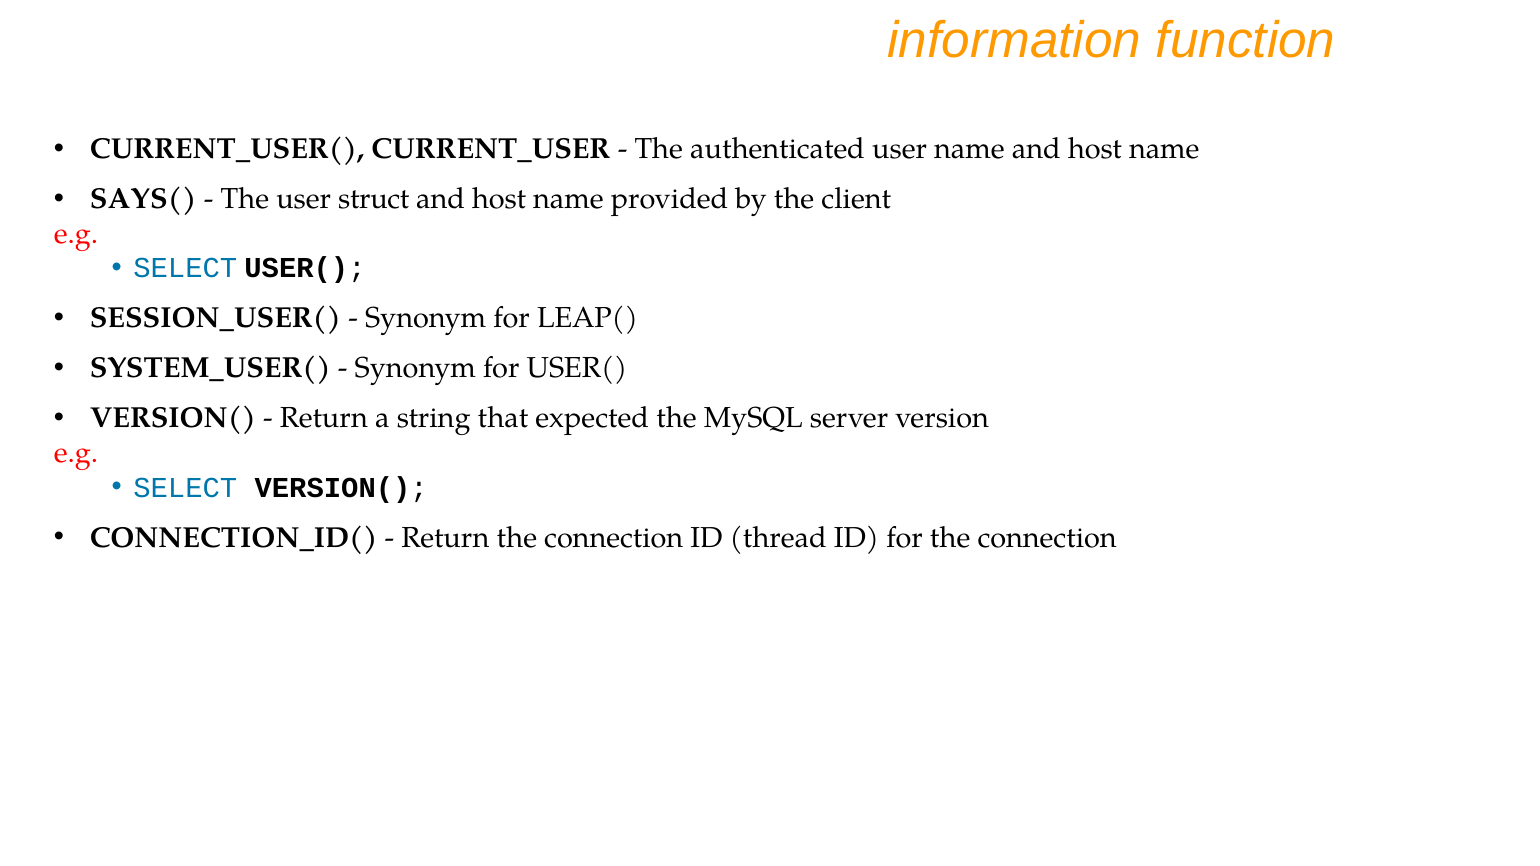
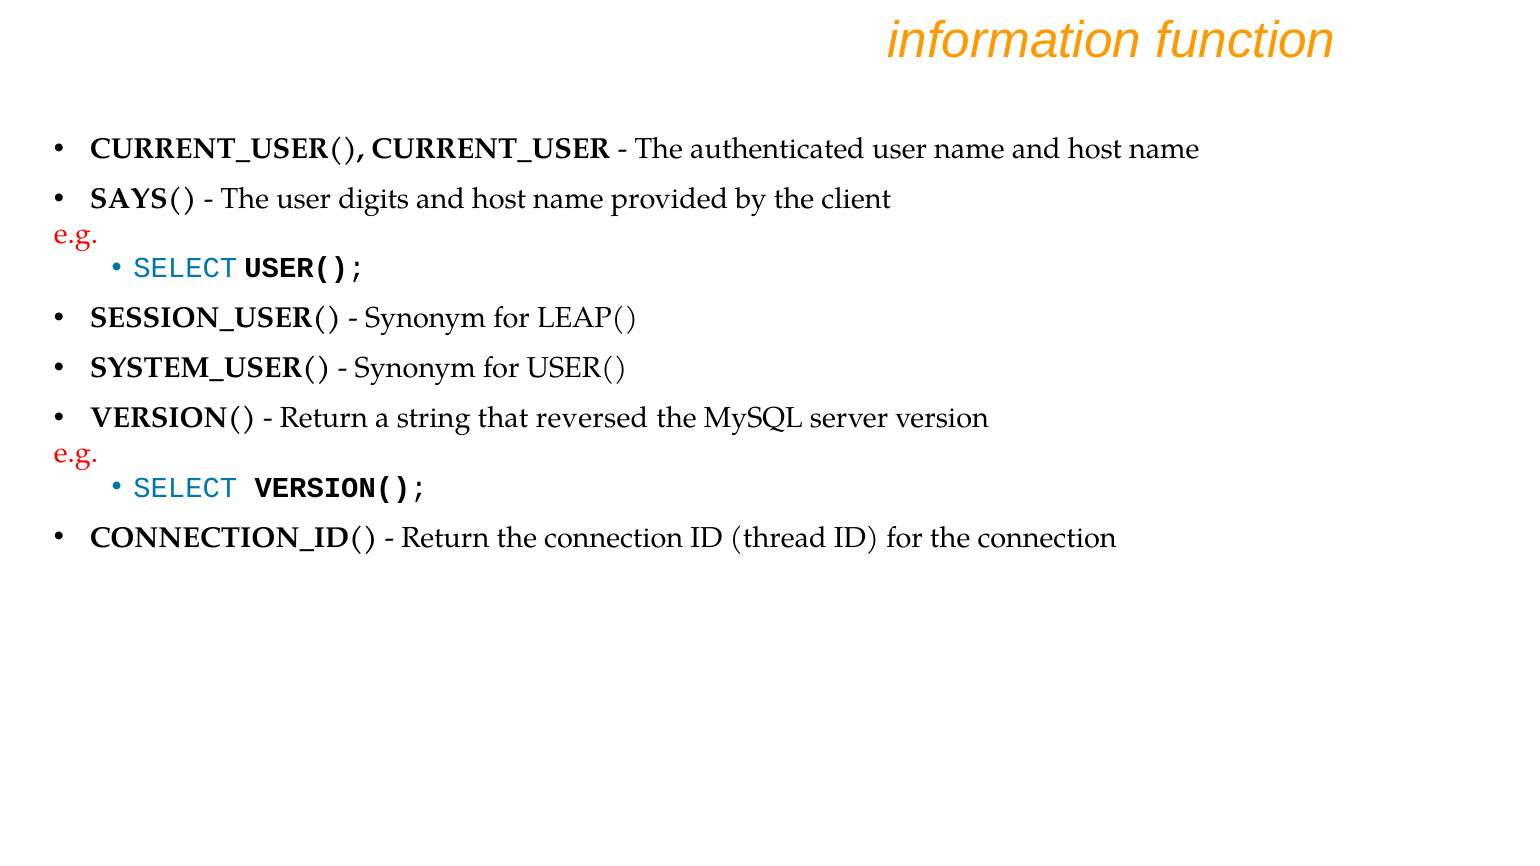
struct: struct -> digits (374, 199)
expected: expected -> reversed (592, 418)
